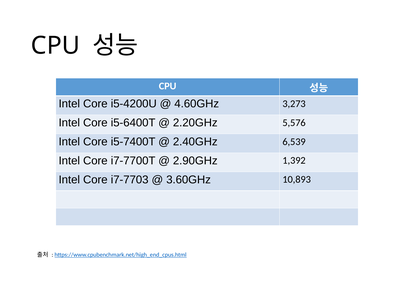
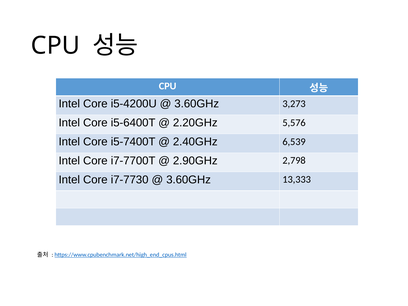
4.60GHz: 4.60GHz -> 3.60GHz (197, 104)
1,392: 1,392 -> 2,798 (294, 161)
i7-7703: i7-7703 -> i7-7730 (130, 180)
10,893: 10,893 -> 13,333 (297, 180)
